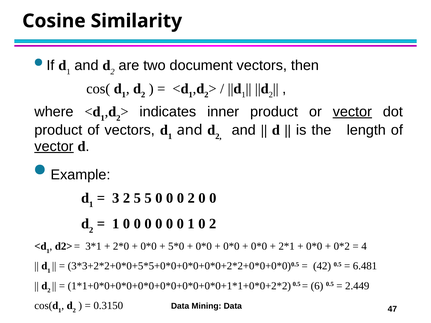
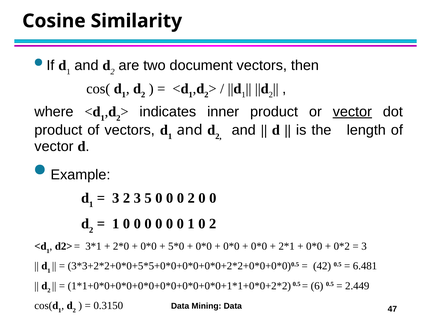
vector underline: present -> none (54, 146)
2 5: 5 -> 3 (137, 198)
4: 4 -> 3 (364, 246)
